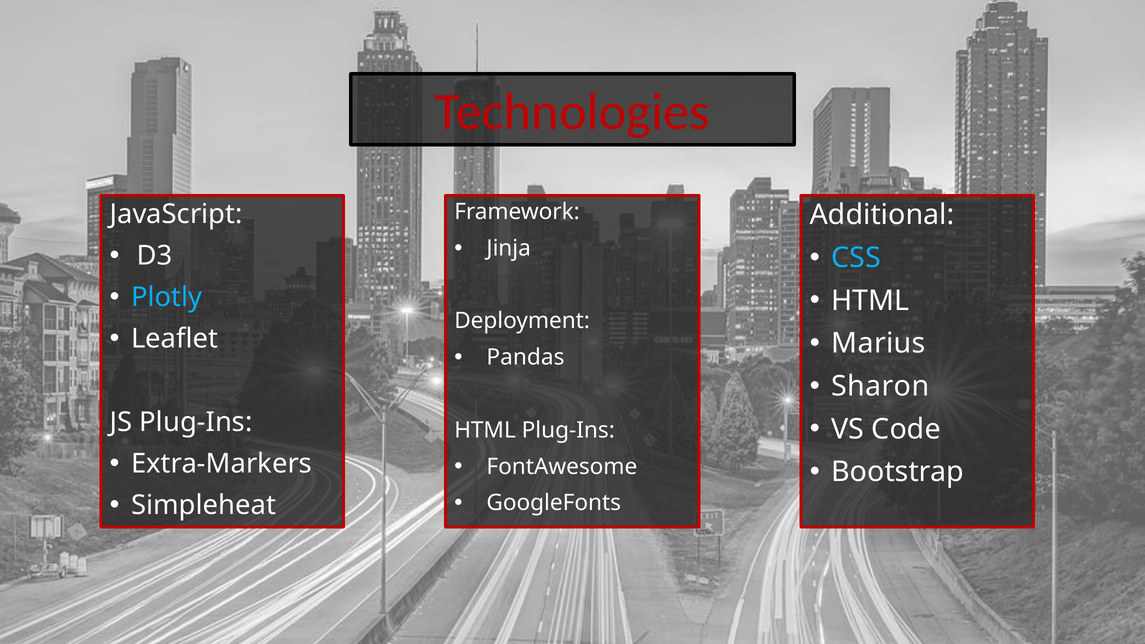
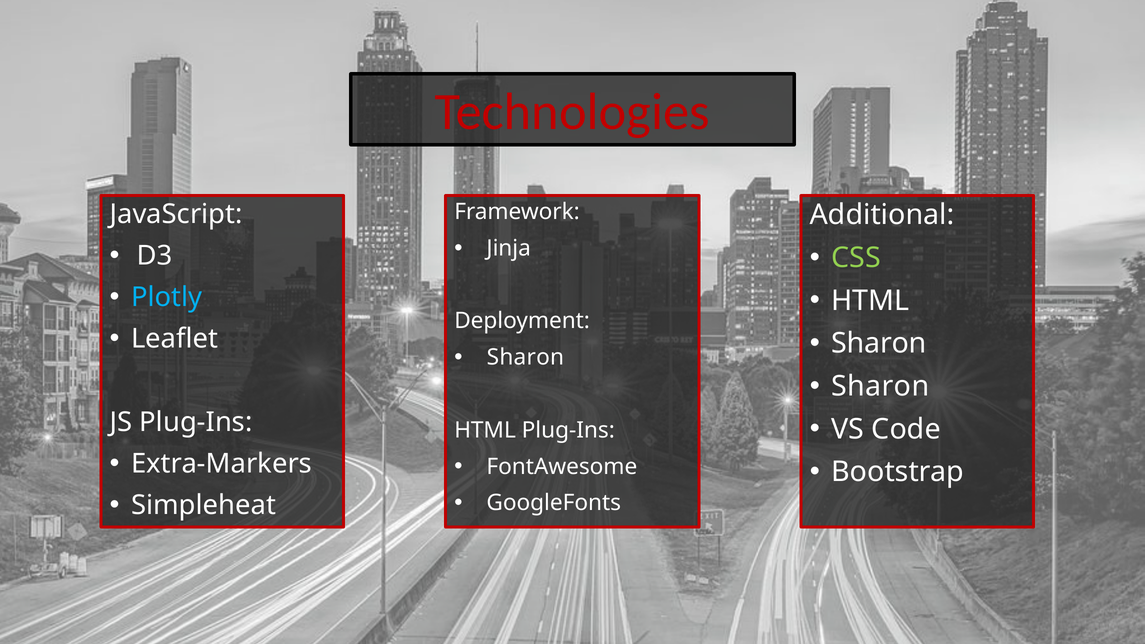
CSS colour: light blue -> light green (856, 258)
Marius: Marius -> Sharon (879, 344)
Pandas: Pandas -> Sharon (525, 357)
